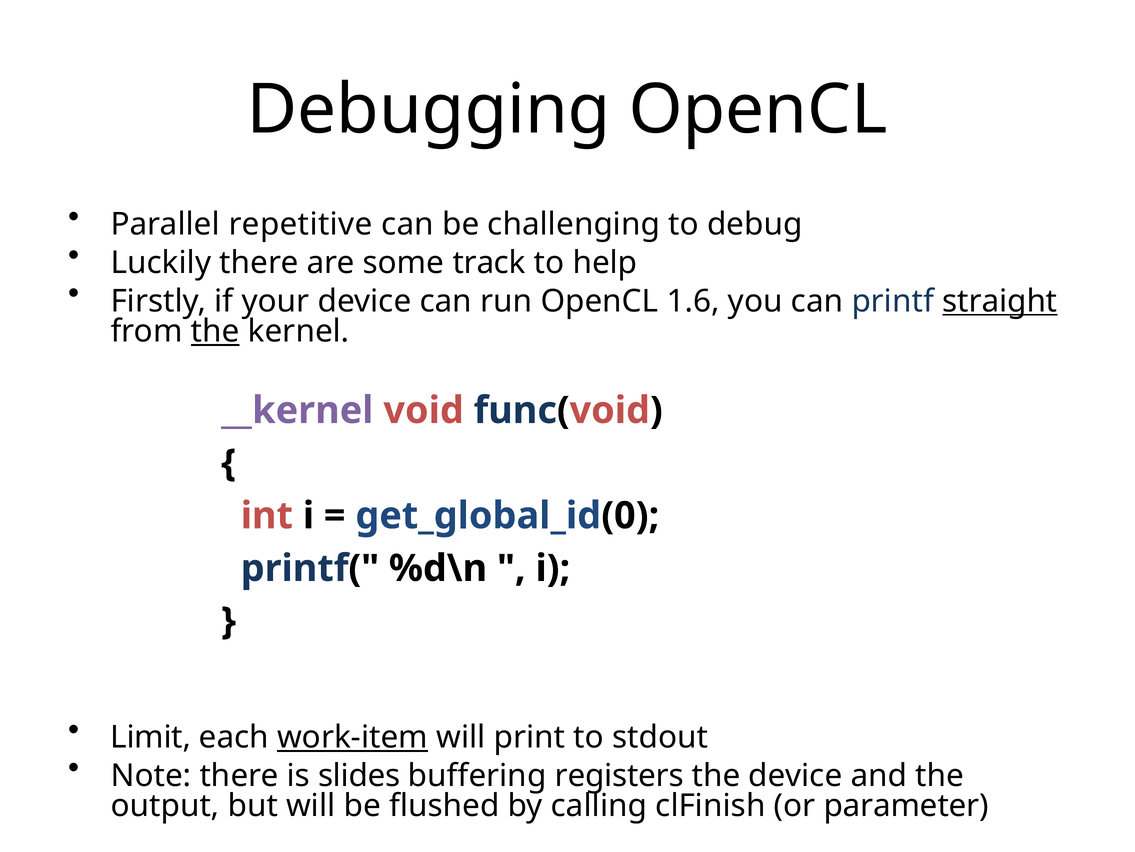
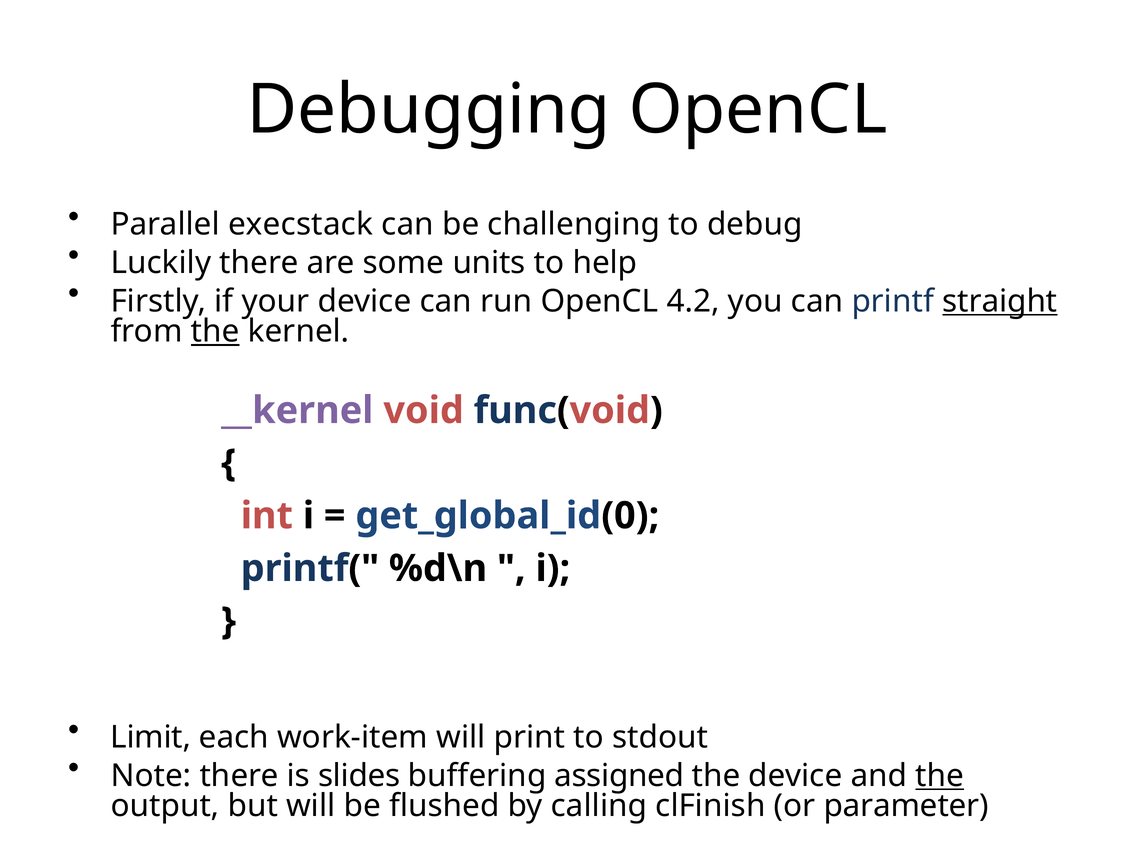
repetitive: repetitive -> execstack (301, 224)
track: track -> units (489, 263)
1.6: 1.6 -> 4.2 (693, 301)
work-item underline: present -> none (353, 737)
registers: registers -> assigned (619, 775)
the underline: none -> present (940, 775)
